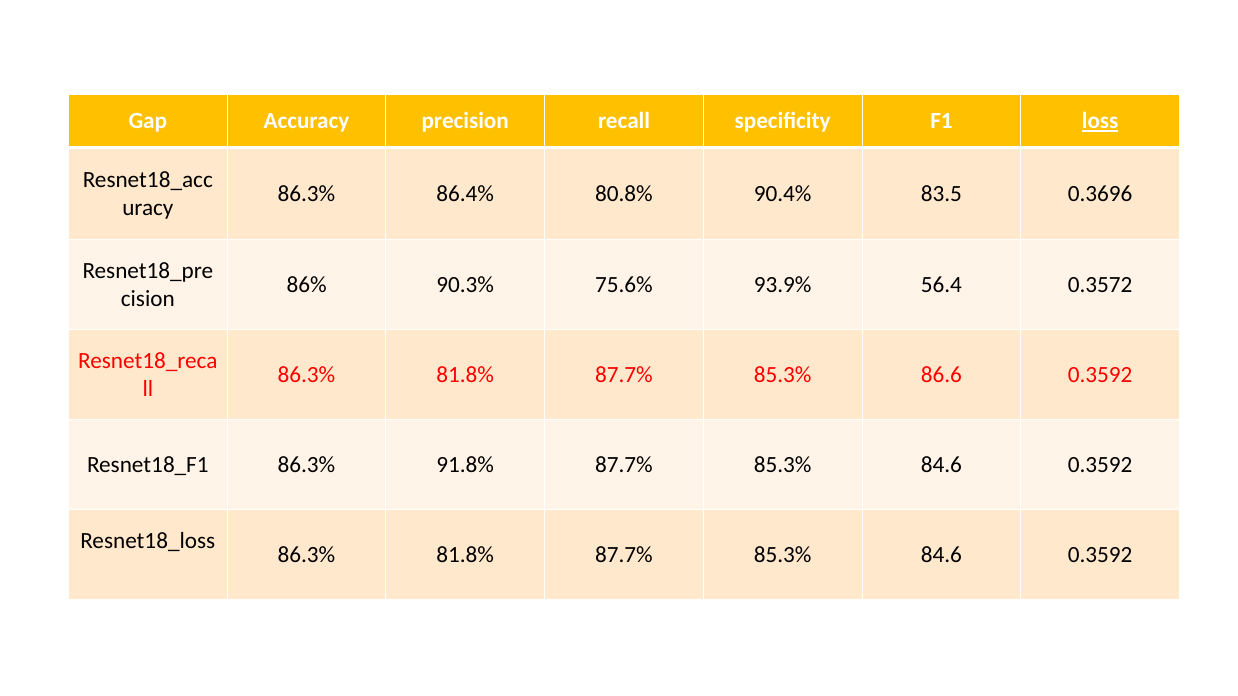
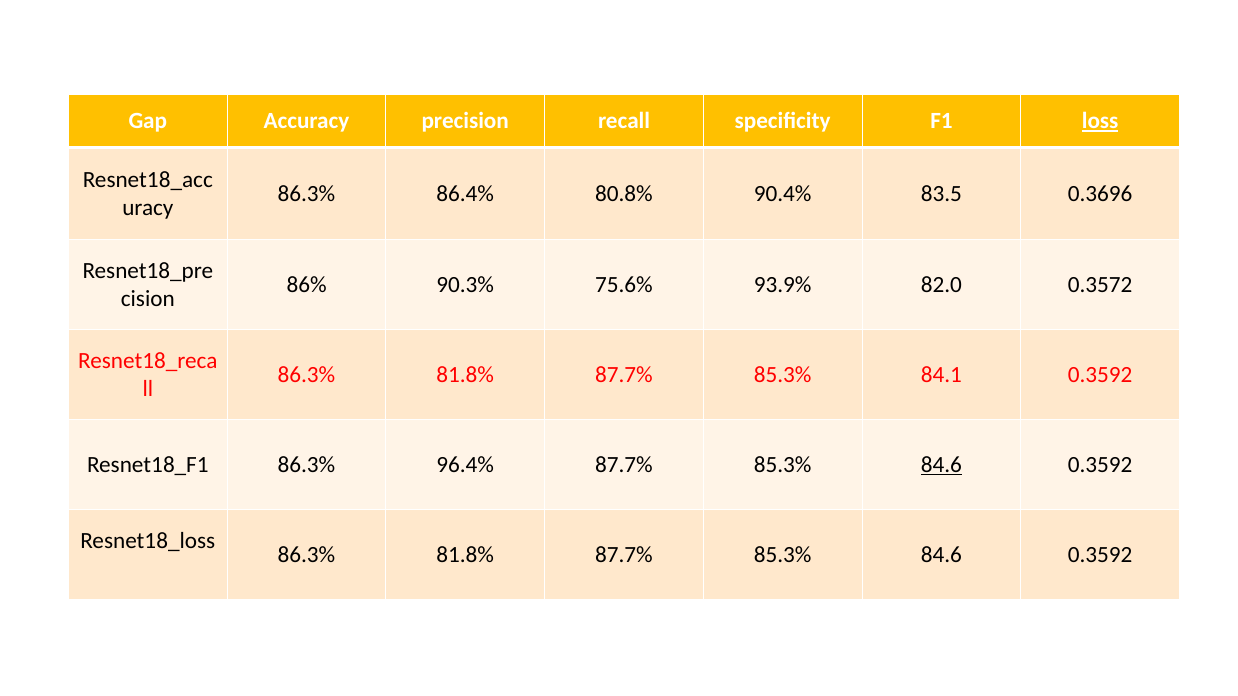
56.4: 56.4 -> 82.0 (941, 285)
86.6: 86.6 -> 84.1 (941, 375)
91.8%: 91.8% -> 96.4% (465, 465)
84.6 underline: none -> present (941, 465)
